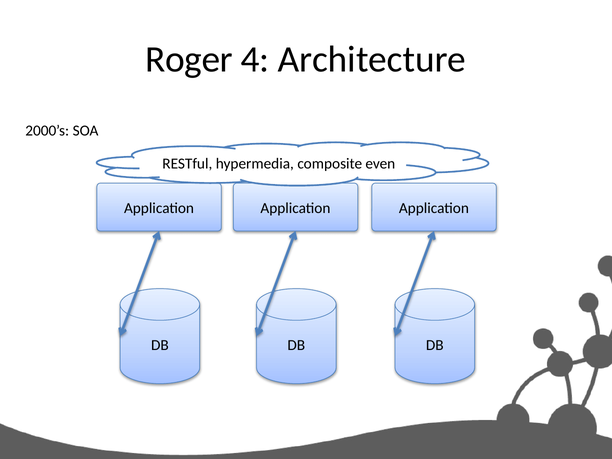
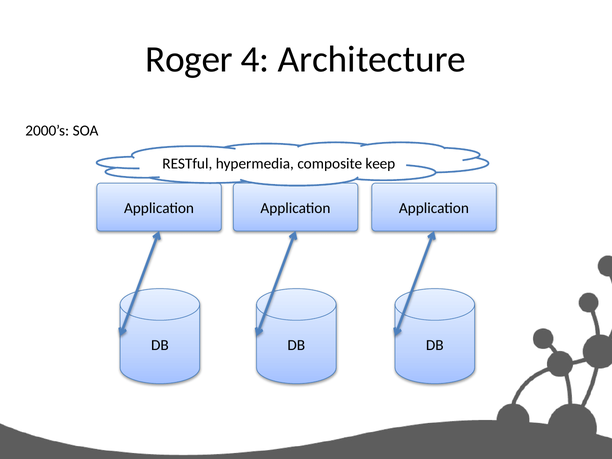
even: even -> keep (380, 164)
